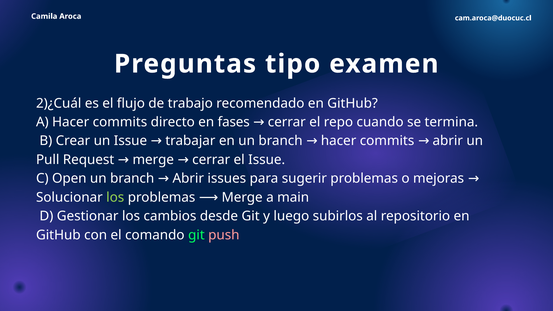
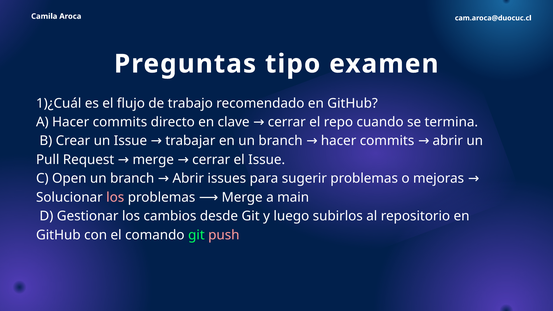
2)¿Cuál: 2)¿Cuál -> 1)¿Cuál (59, 103)
fases: fases -> clave (234, 122)
los colour: light green -> pink (115, 197)
